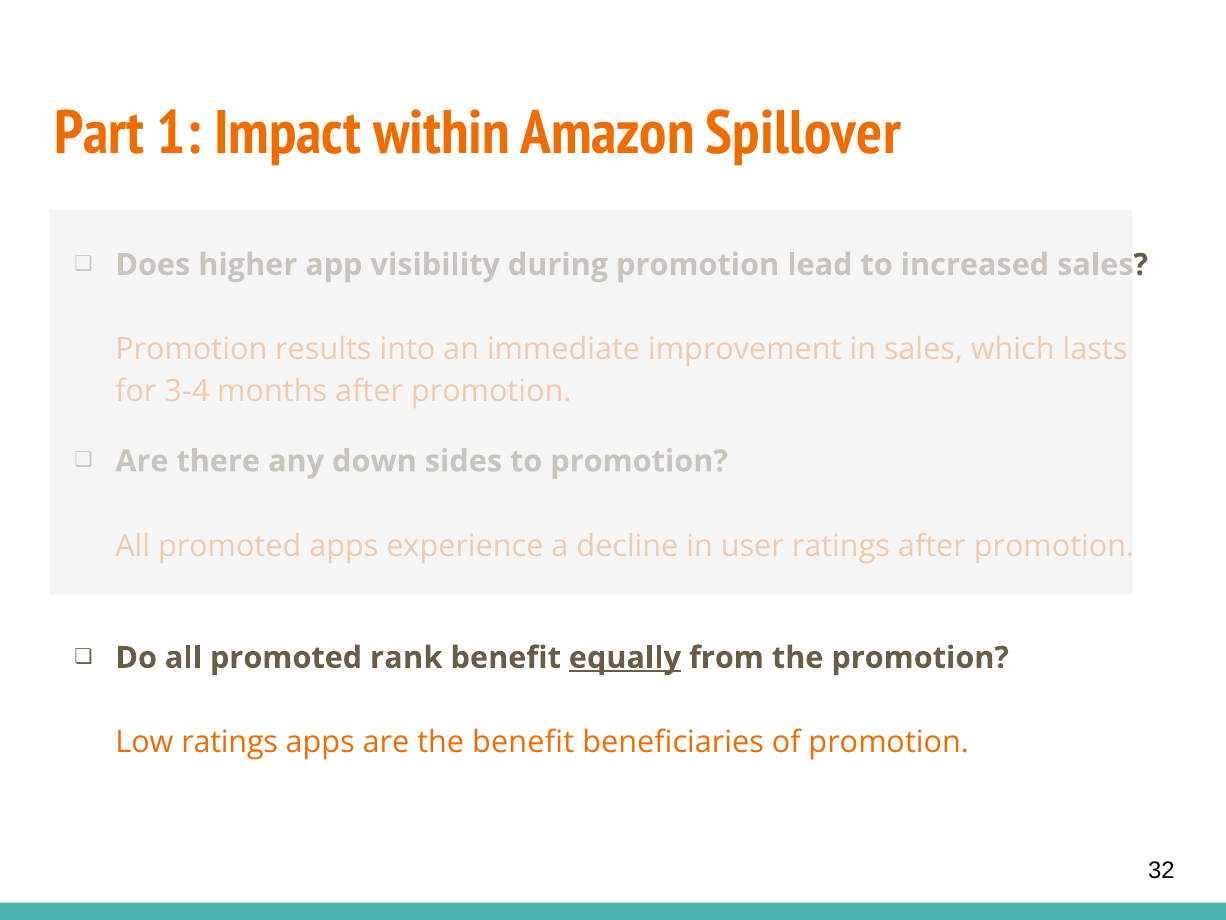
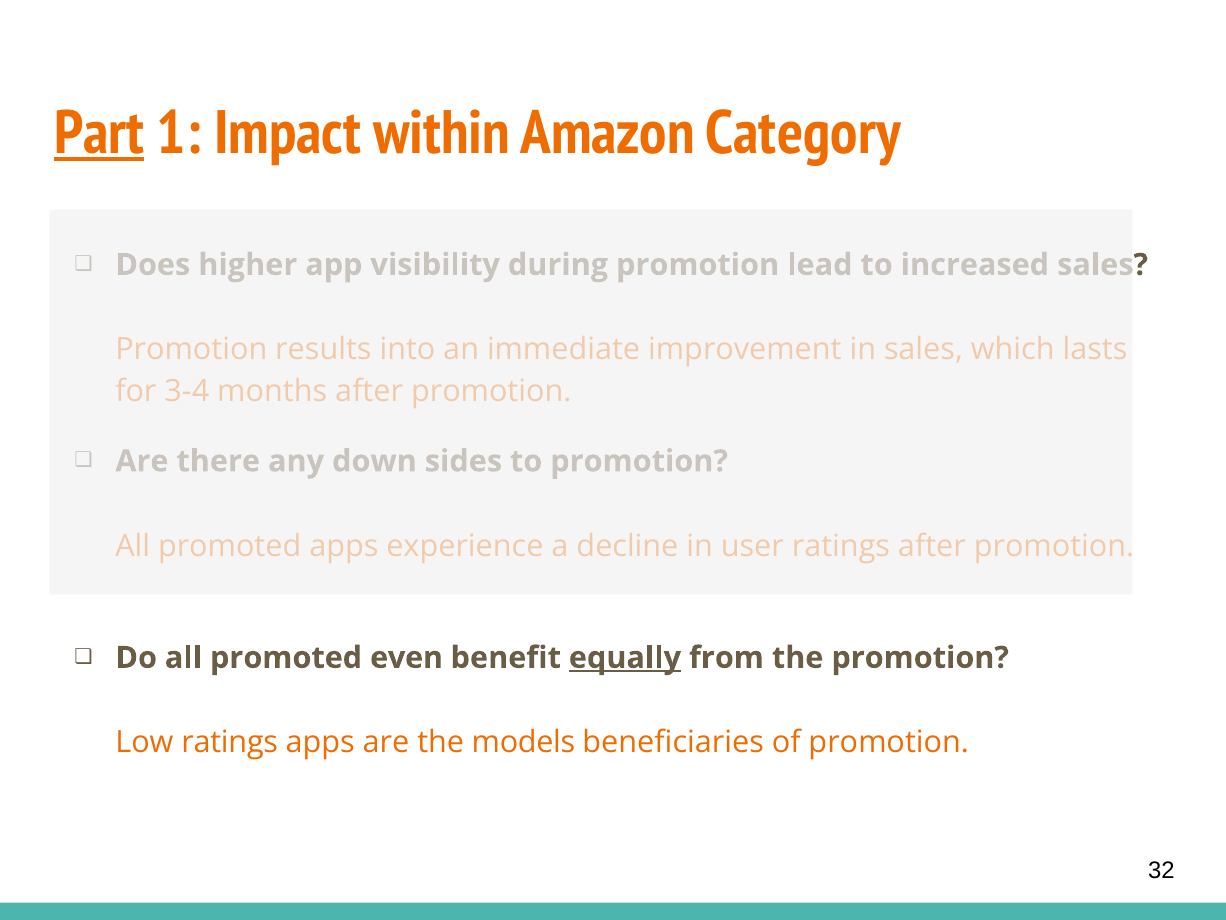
Part underline: none -> present (99, 133)
Spillover: Spillover -> Category (803, 133)
rank: rank -> even (407, 657)
the benefit: benefit -> models (523, 742)
